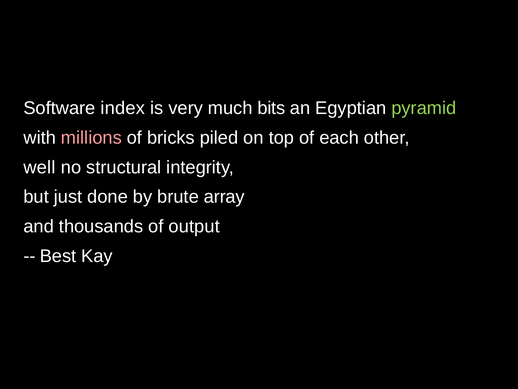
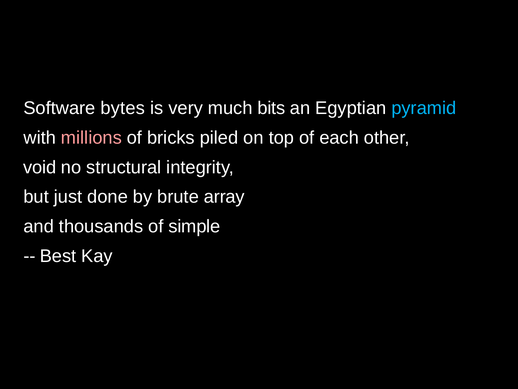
index: index -> bytes (123, 108)
pyramid colour: light green -> light blue (424, 108)
well: well -> void (40, 167)
output: output -> simple (194, 226)
